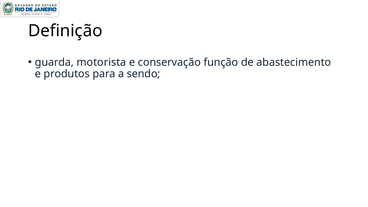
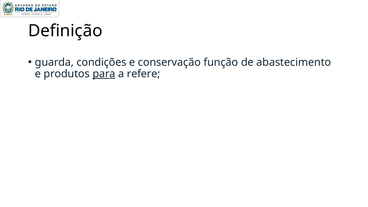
motorista: motorista -> condições (102, 62)
para underline: none -> present (104, 74)
sendo: sendo -> refere (144, 74)
